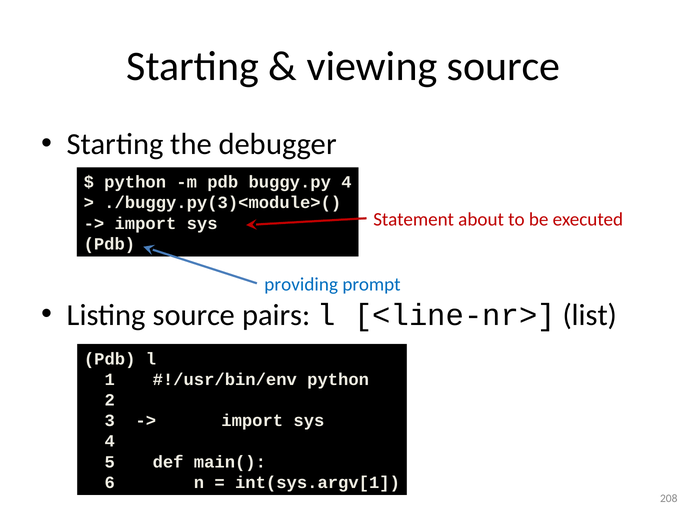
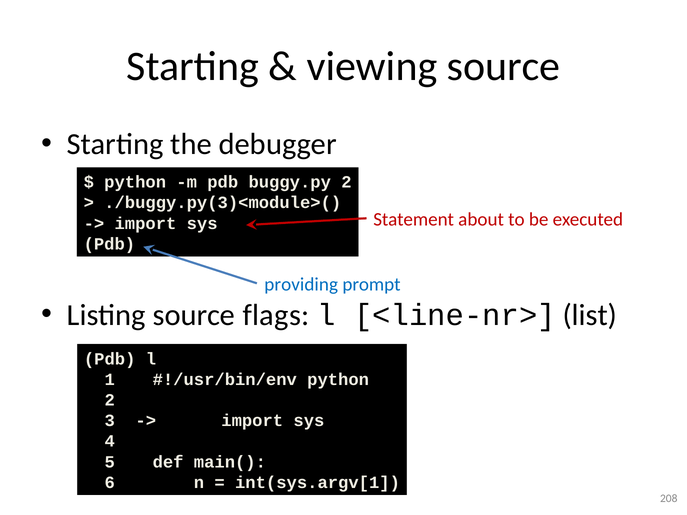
buggy.py 4: 4 -> 2 (346, 182)
pairs: pairs -> flags (276, 315)
